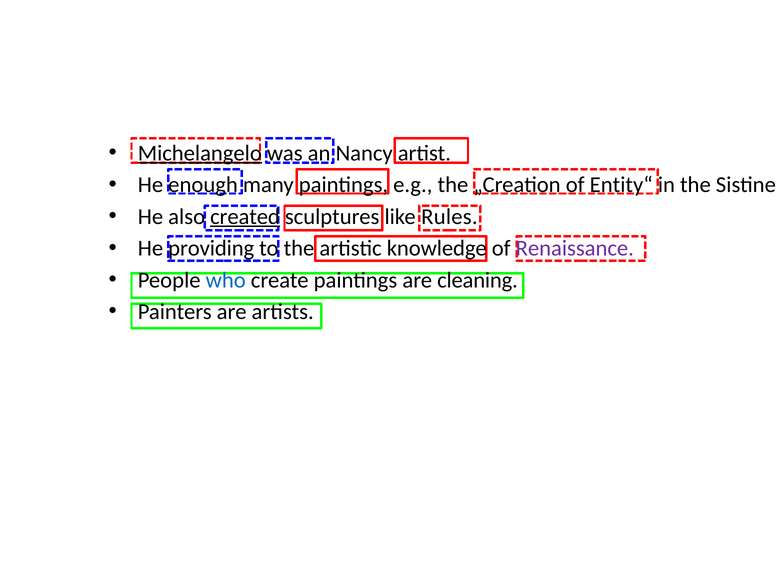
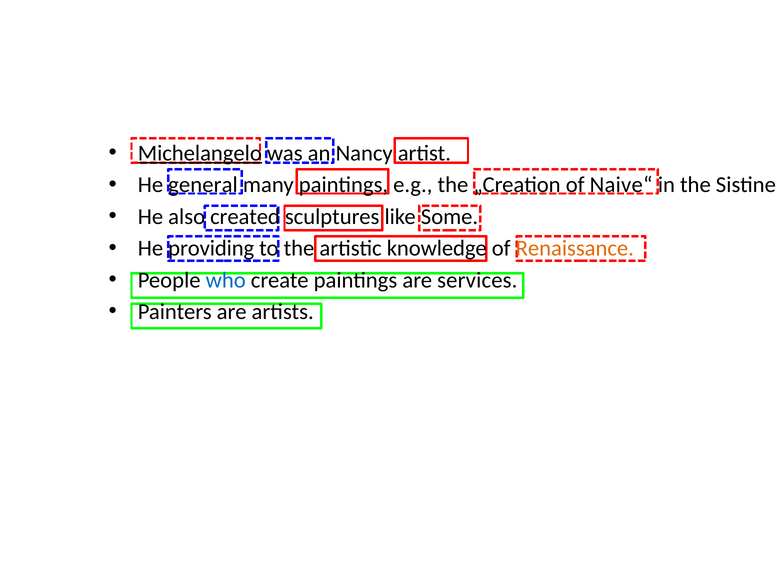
enough: enough -> general (203, 185)
Entity“: Entity“ -> Naive“ (621, 185)
created underline: present -> none (245, 216)
Rules: Rules -> Some (450, 216)
Renaissance colour: purple -> orange (575, 248)
cleaning: cleaning -> services (477, 280)
